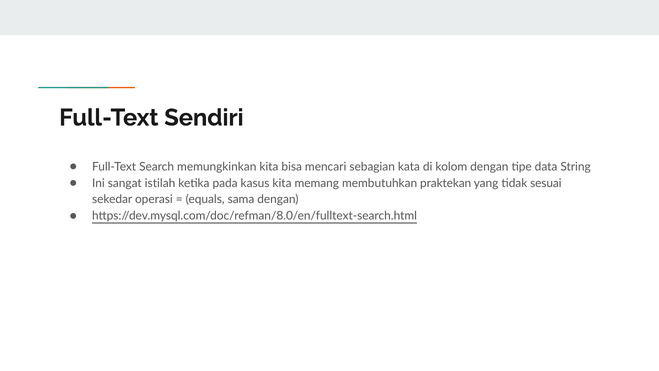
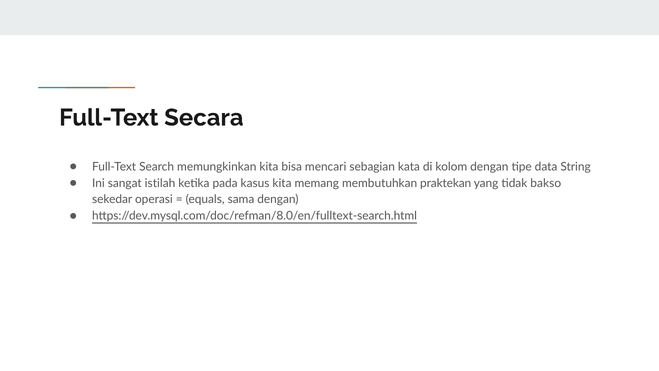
Sendiri: Sendiri -> Secara (204, 118)
sesuai: sesuai -> bakso (546, 183)
